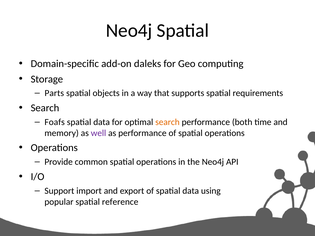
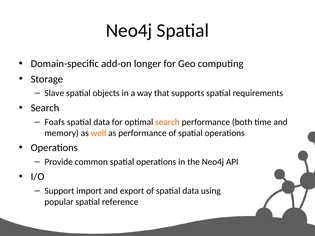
daleks: daleks -> longer (148, 64)
Parts: Parts -> Slave (54, 93)
well colour: purple -> orange (99, 133)
